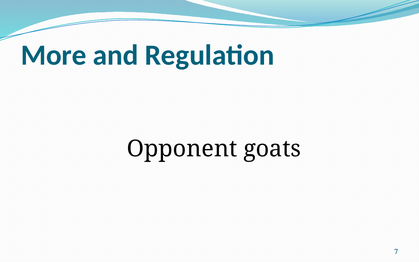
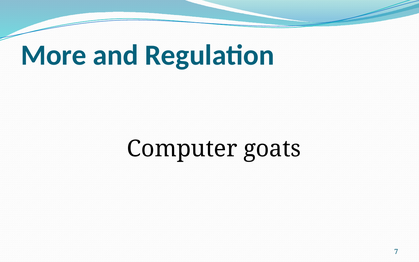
Opponent: Opponent -> Computer (182, 149)
